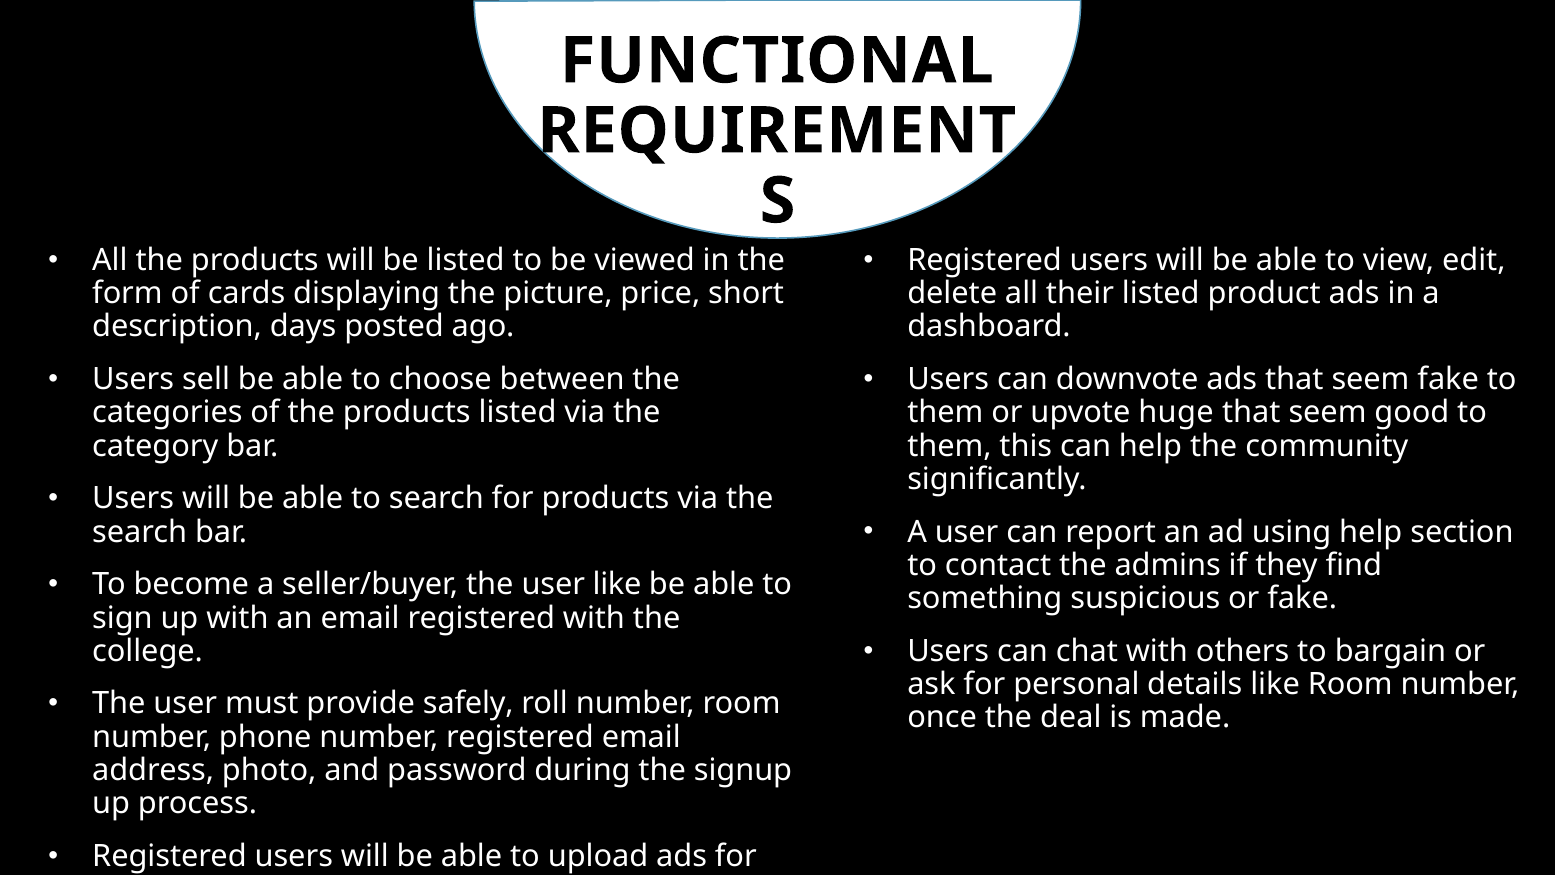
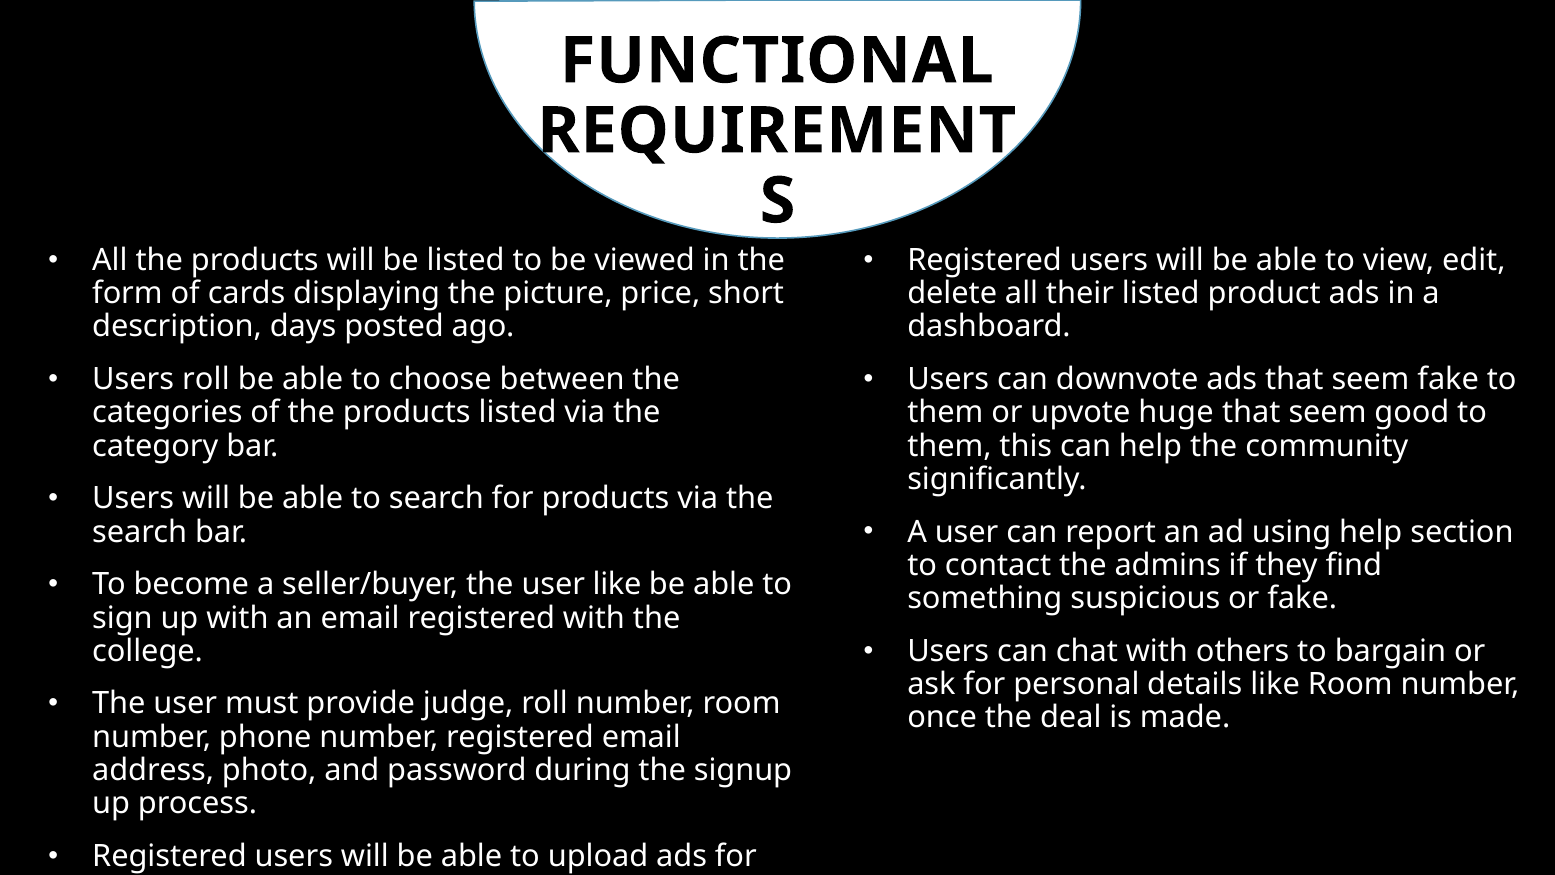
Users sell: sell -> roll (206, 379)
safely: safely -> judge (468, 704)
